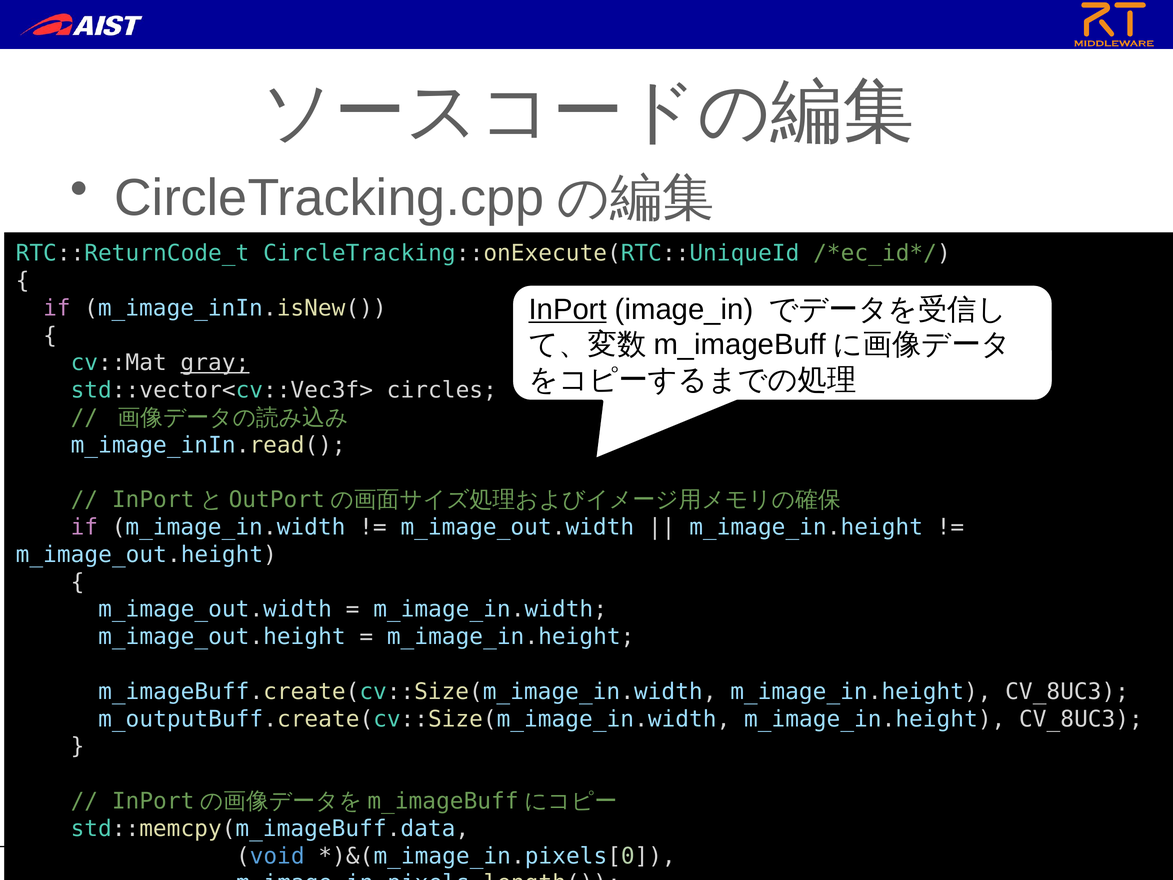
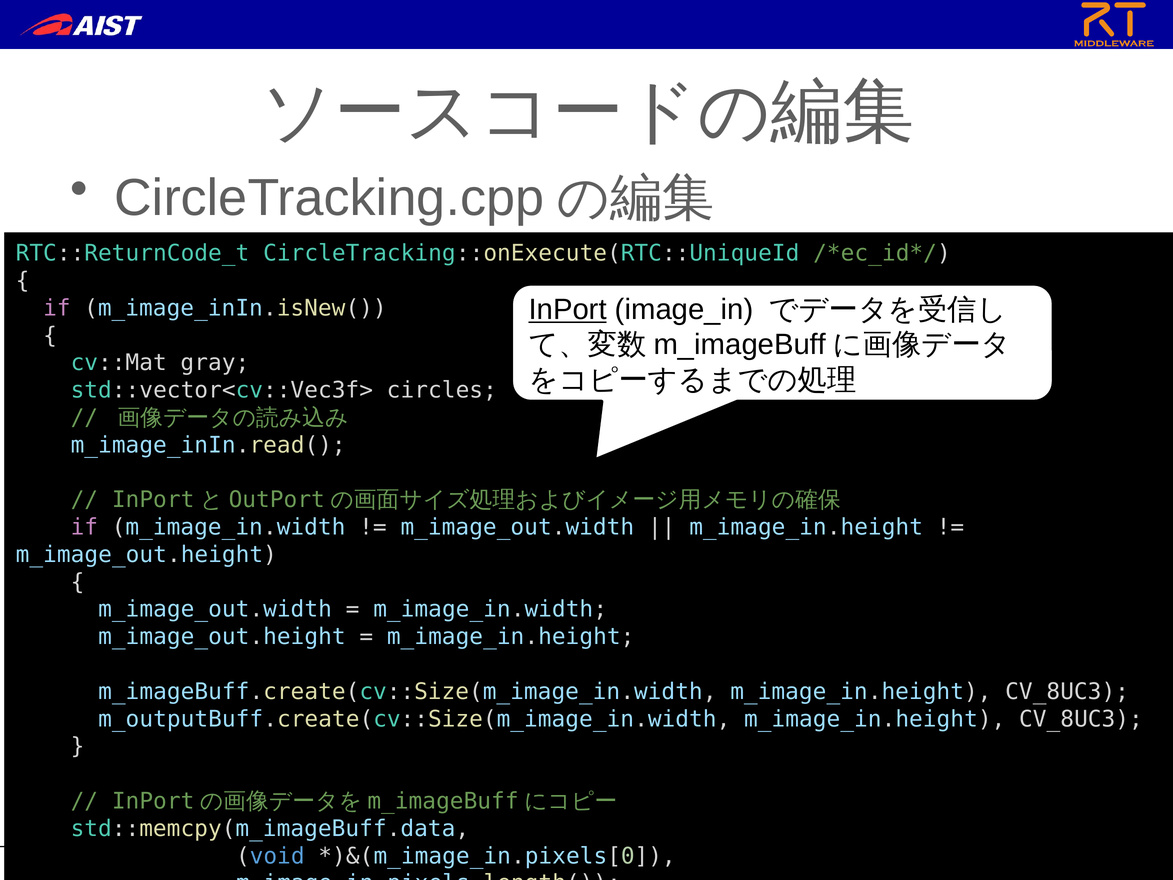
gray underline: present -> none (215, 363)
